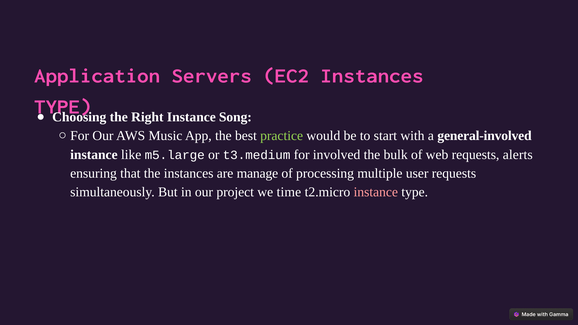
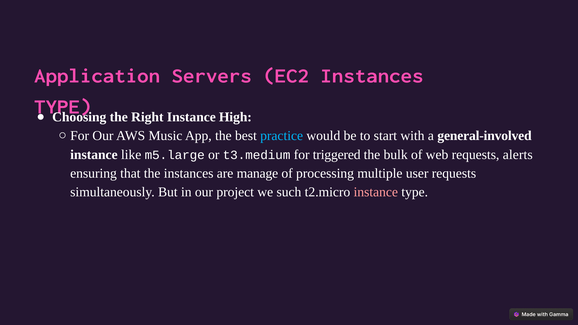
Song: Song -> High (235, 117)
practice colour: light green -> light blue (282, 136)
involved: involved -> triggered (337, 155)
time: time -> such (289, 192)
